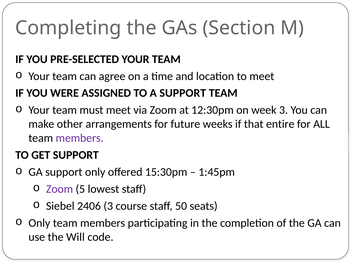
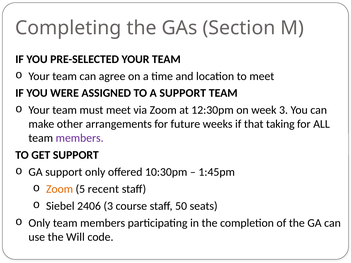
entire: entire -> taking (280, 124)
15:30pm: 15:30pm -> 10:30pm (166, 172)
Zoom colour: purple -> orange (60, 189)
lowest: lowest -> recent (103, 189)
